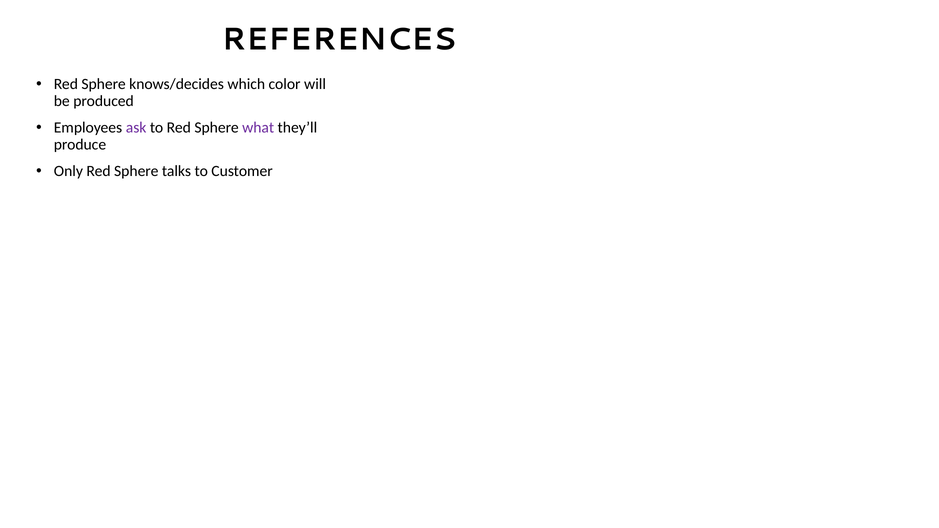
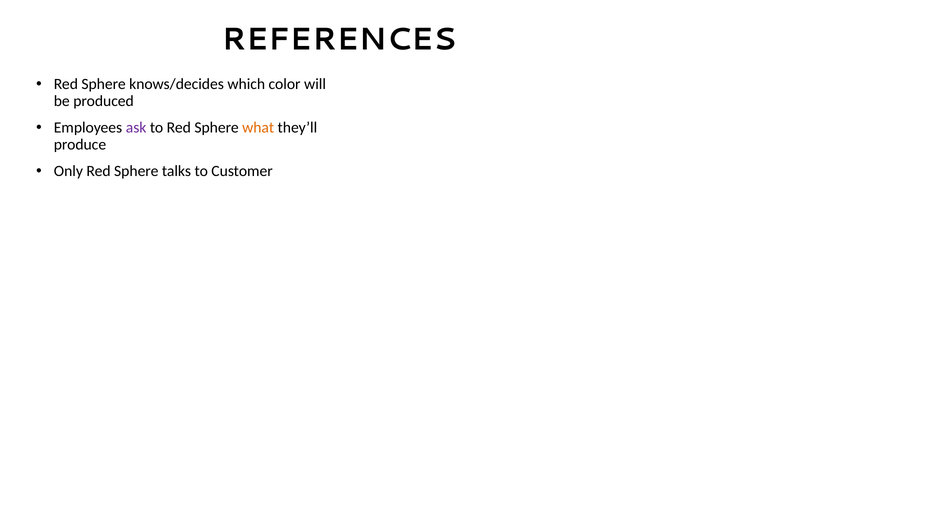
what colour: purple -> orange (258, 128)
